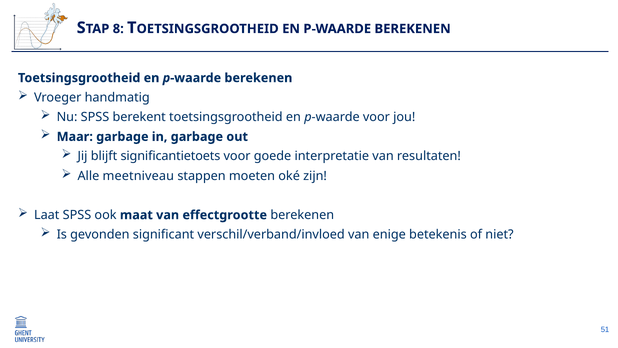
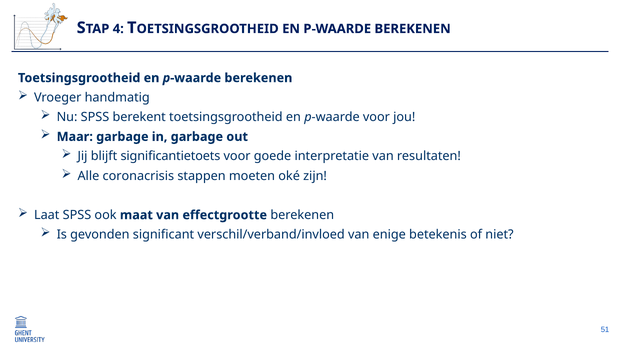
8: 8 -> 4 (118, 29)
meetniveau: meetniveau -> coronacrisis (138, 176)
